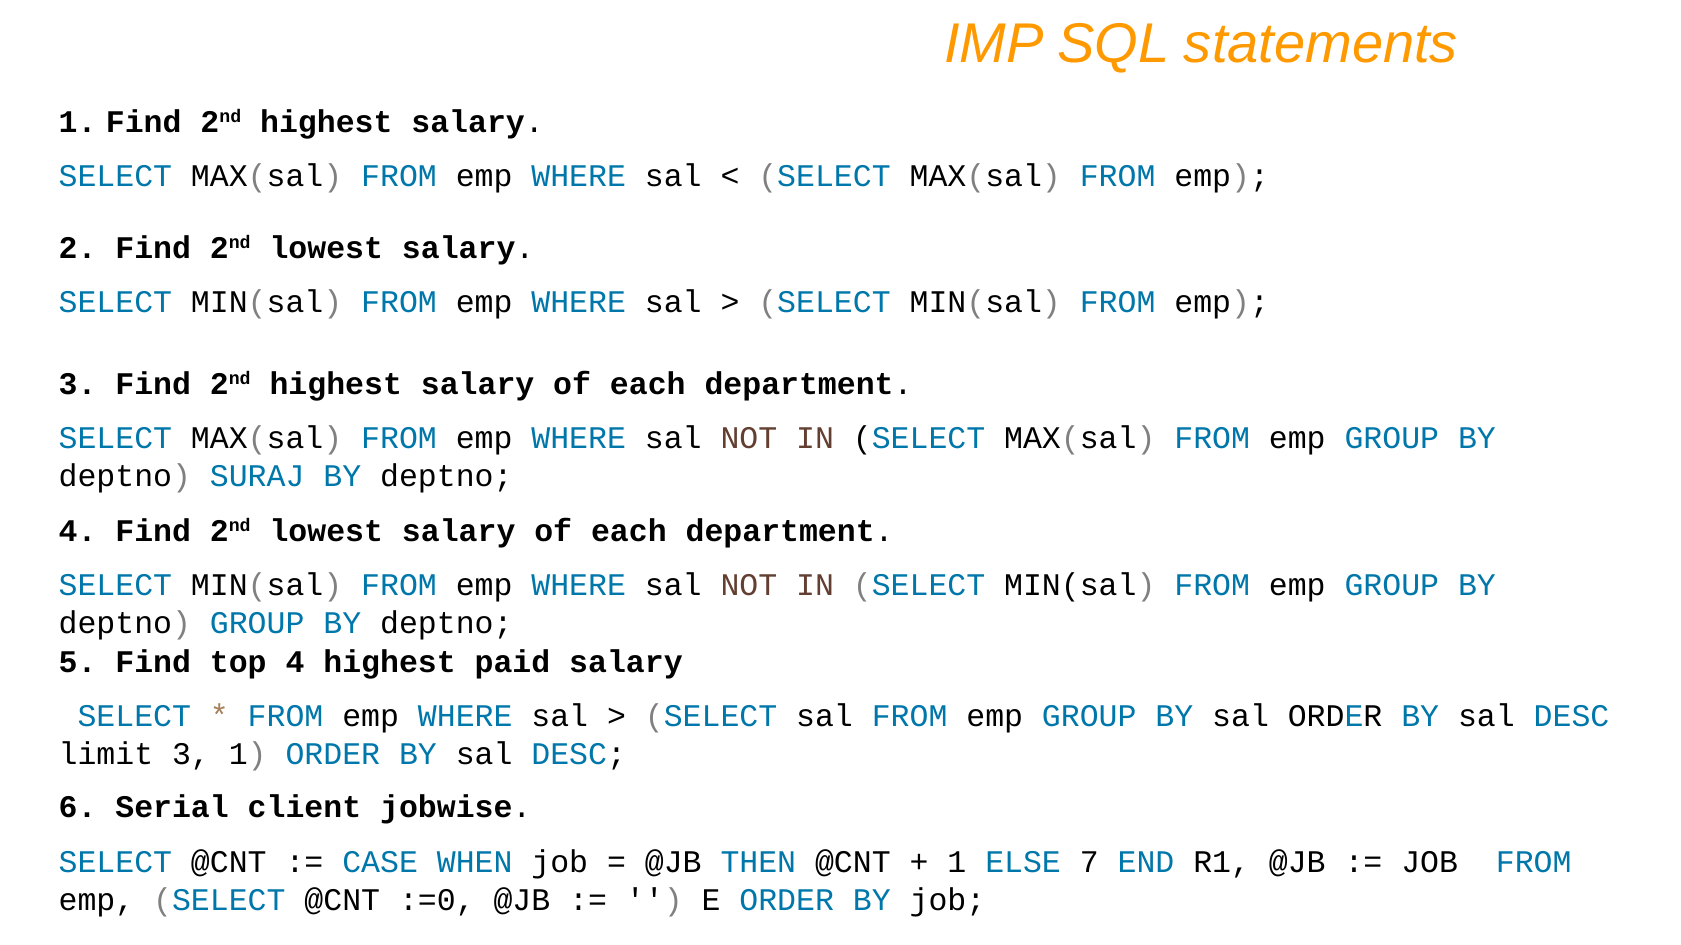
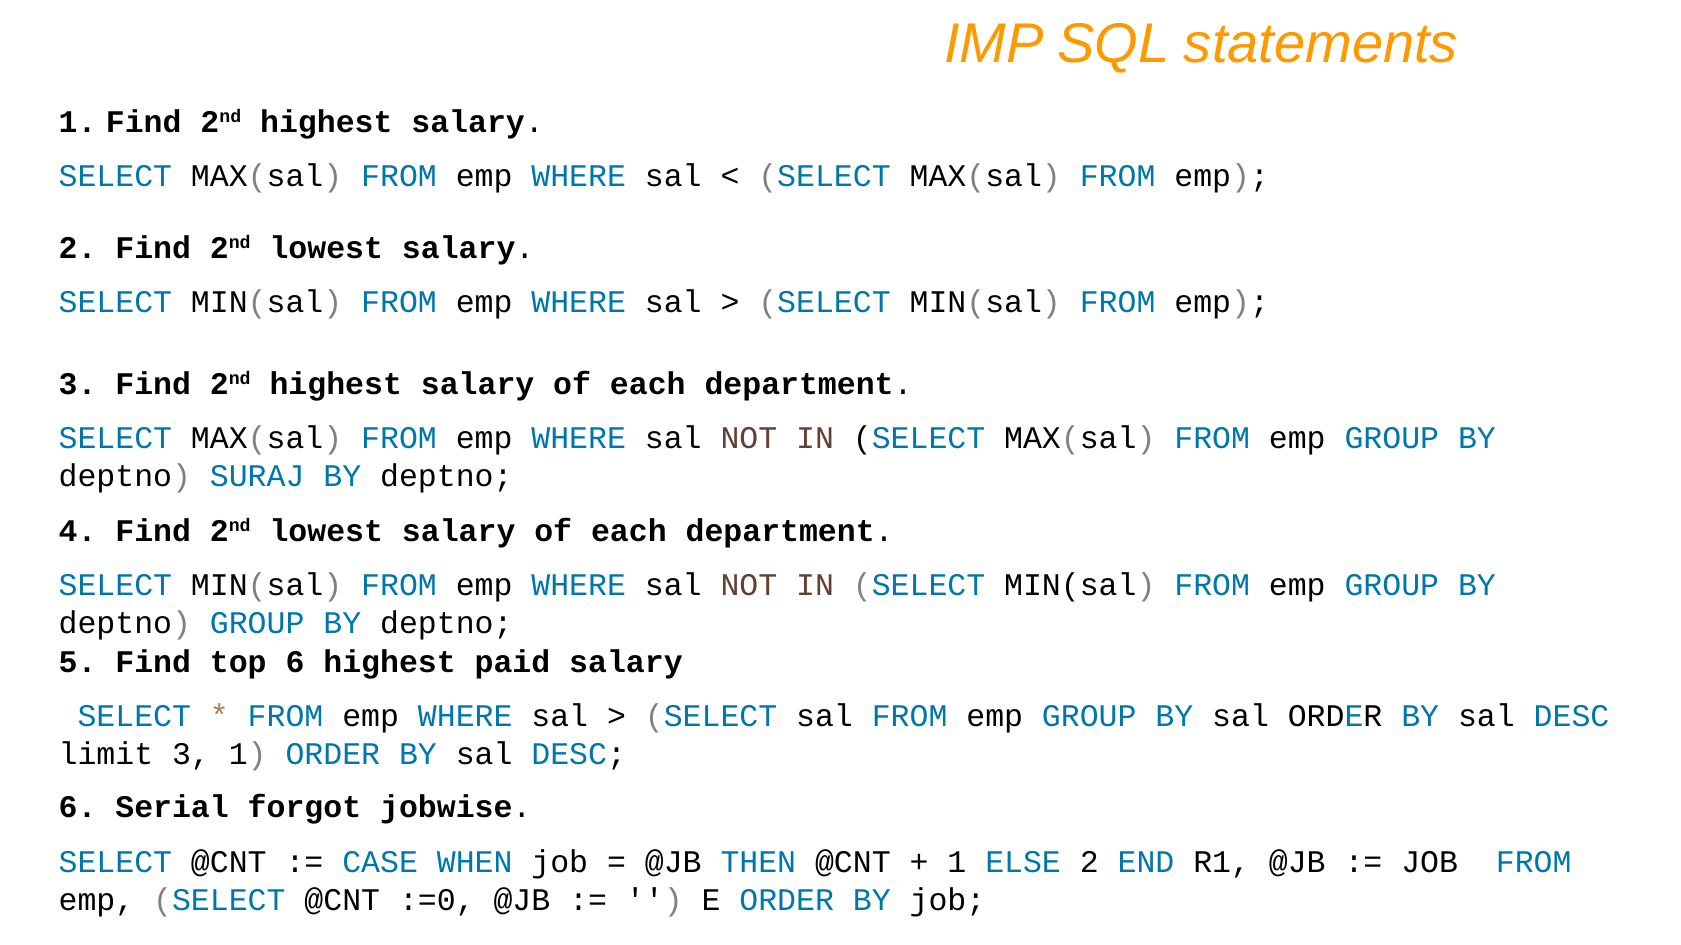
top 4: 4 -> 6 (295, 662)
client: client -> forgot (304, 808)
ELSE 7: 7 -> 2 (1089, 862)
